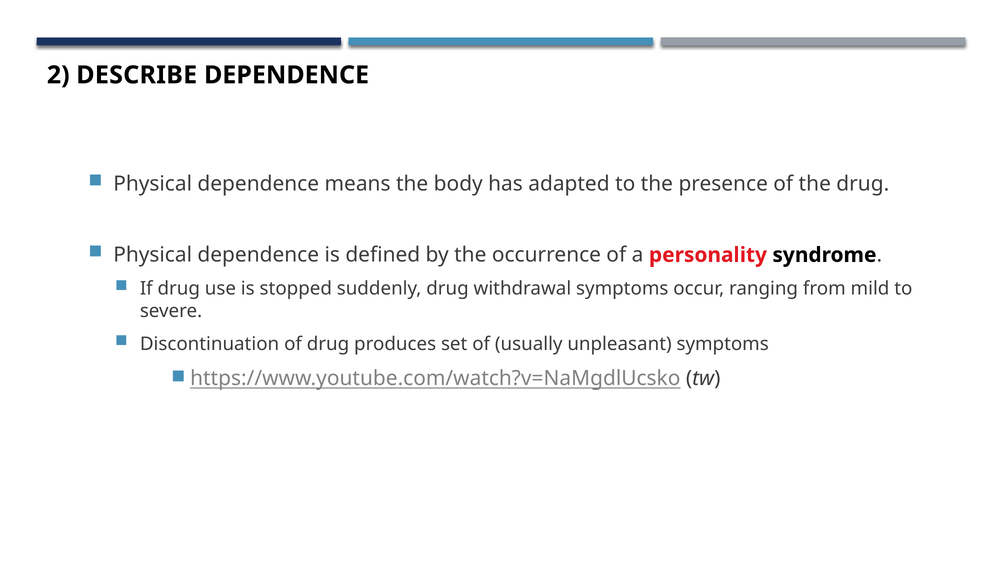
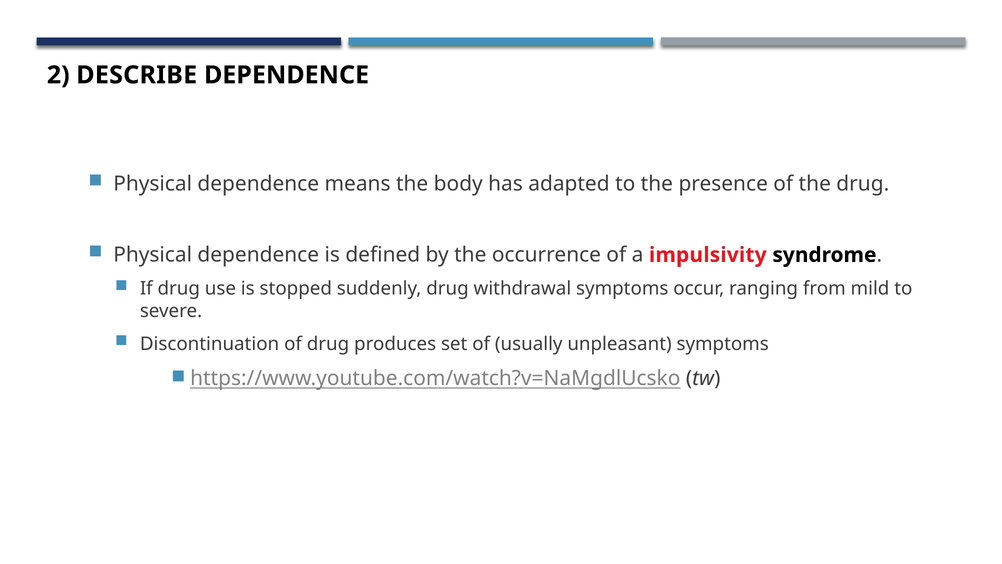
personality: personality -> impulsivity (708, 255)
